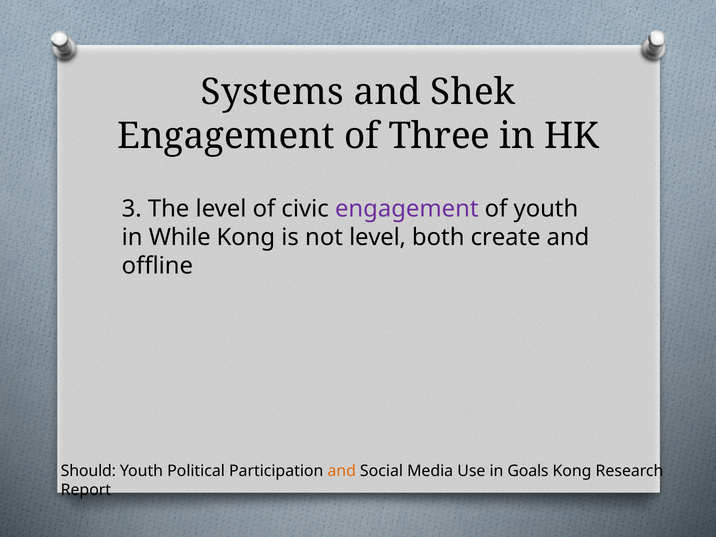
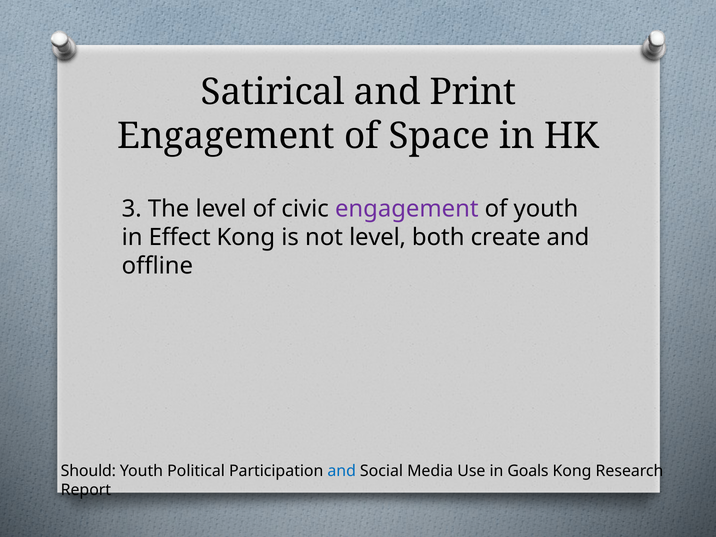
Systems: Systems -> Satirical (273, 92)
Shek: Shek -> Print (473, 92)
Three: Three -> Space (439, 136)
While: While -> Effect (180, 237)
and colour: orange -> blue (342, 471)
